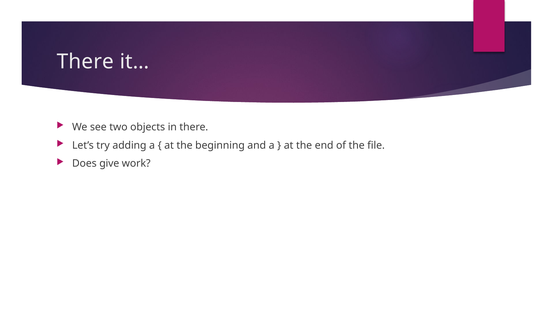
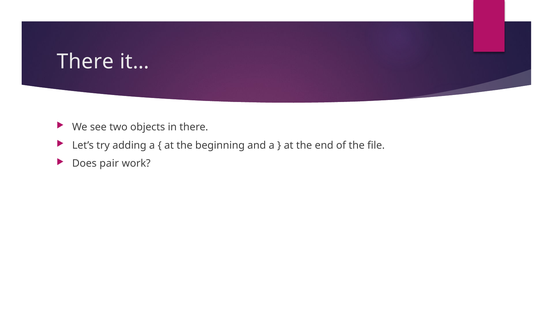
give: give -> pair (109, 164)
